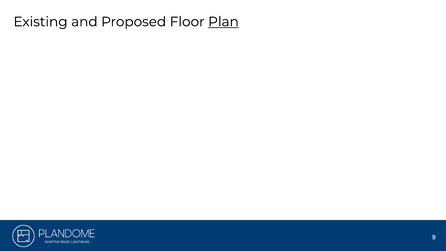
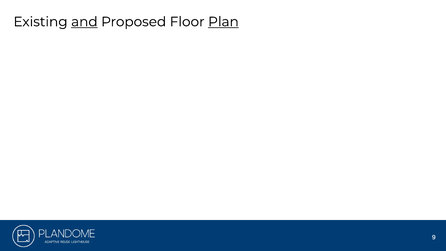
and underline: none -> present (84, 22)
